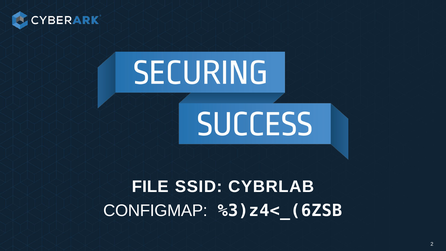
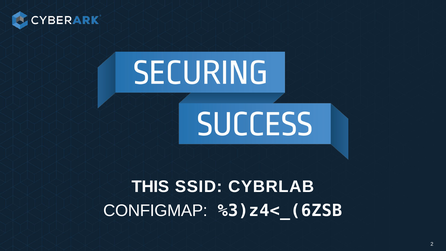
FILE: FILE -> THIS (150, 187)
